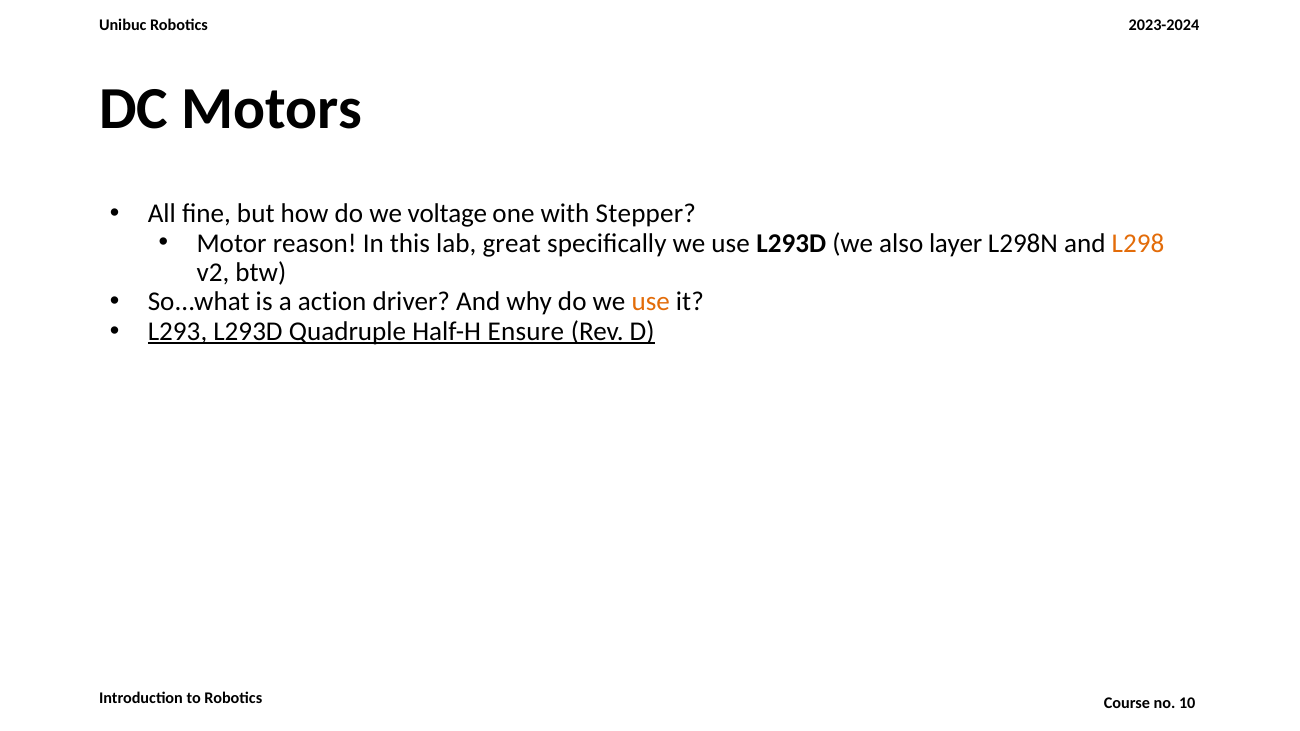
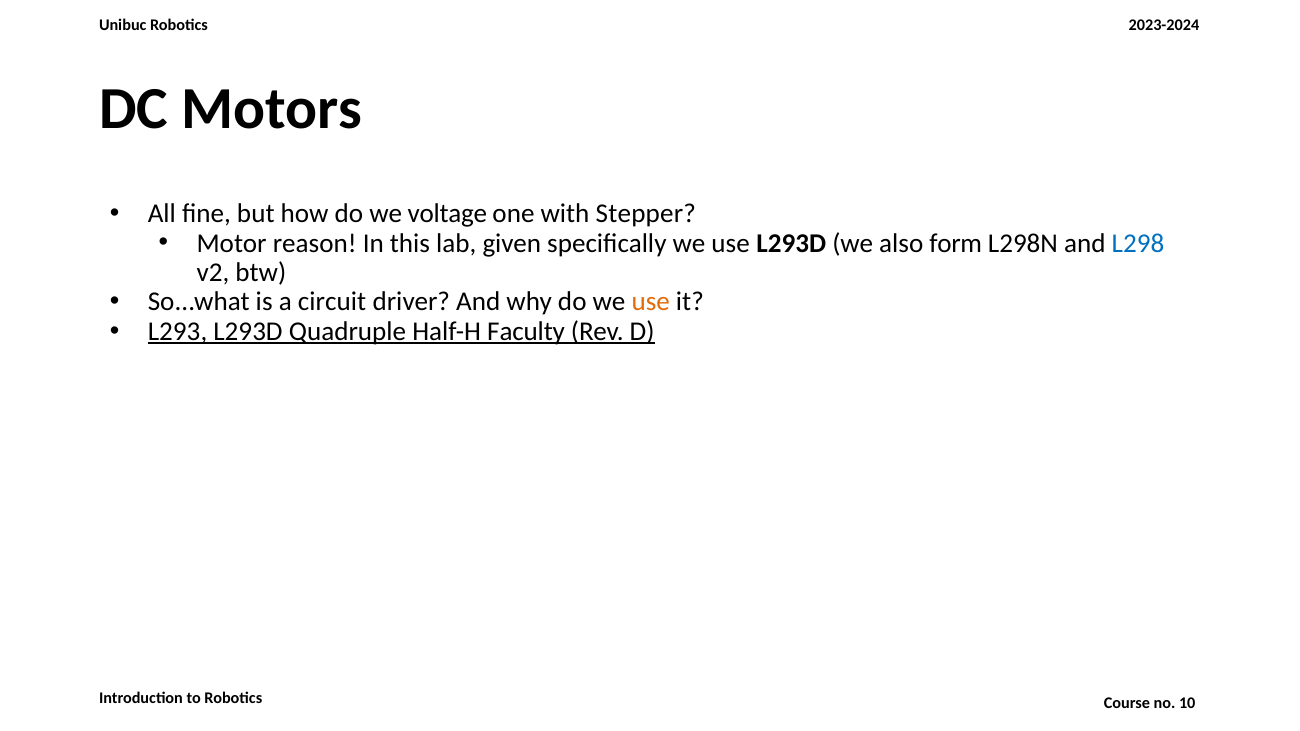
great: great -> given (512, 243)
layer: layer -> form (956, 243)
L298 colour: orange -> blue (1138, 243)
action: action -> circuit (332, 302)
Ensure: Ensure -> Faculty (526, 331)
